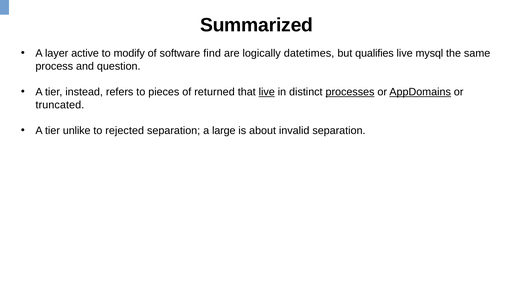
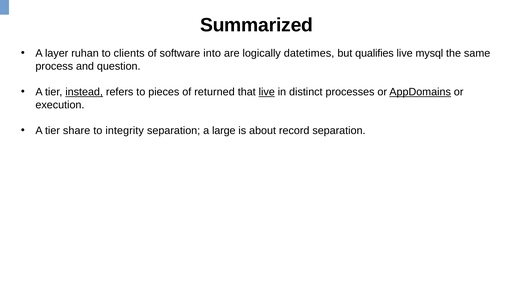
active: active -> ruhan (85, 53)
modify: modify -> clients (129, 53)
find: find -> into (212, 53)
instead underline: none -> present (84, 92)
processes underline: present -> none (350, 92)
truncated: truncated -> execution (60, 105)
unlike: unlike -> share (77, 131)
rejected: rejected -> integrity (125, 131)
invalid: invalid -> record (294, 131)
